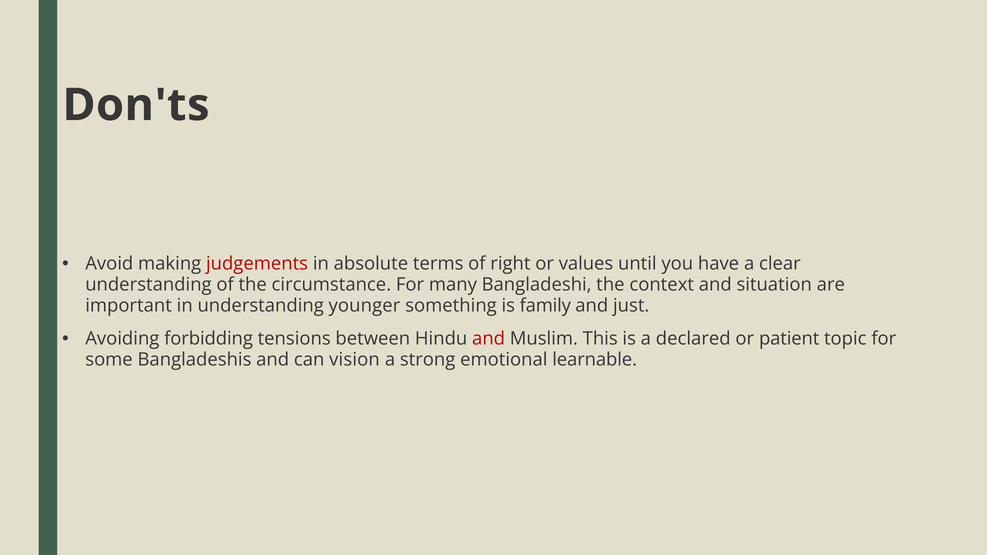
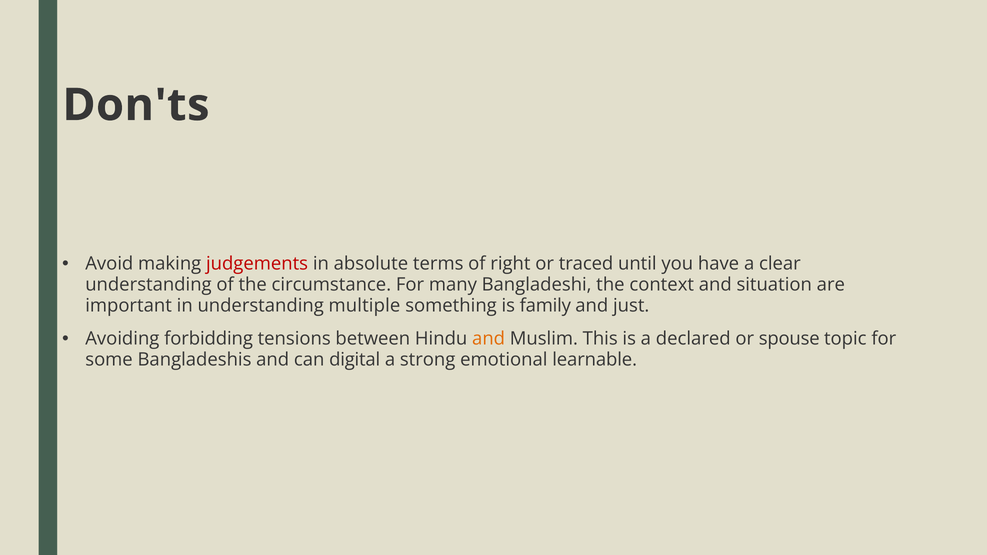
values: values -> traced (586, 264)
younger: younger -> multiple (364, 306)
and colour: red -> orange (489, 339)
patient: patient -> spouse (789, 339)
vision: vision -> digital (355, 360)
